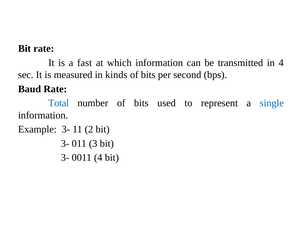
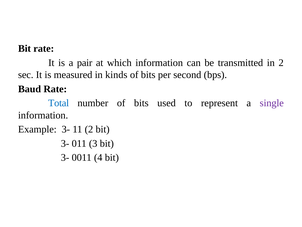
fast: fast -> pair (85, 63)
in 4: 4 -> 2 (281, 63)
single colour: blue -> purple (272, 103)
